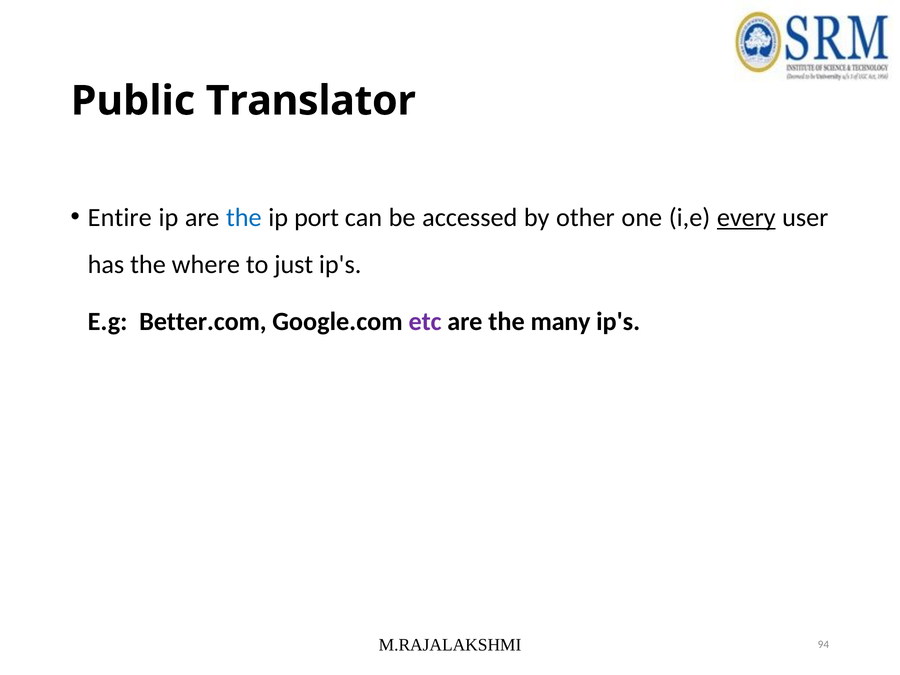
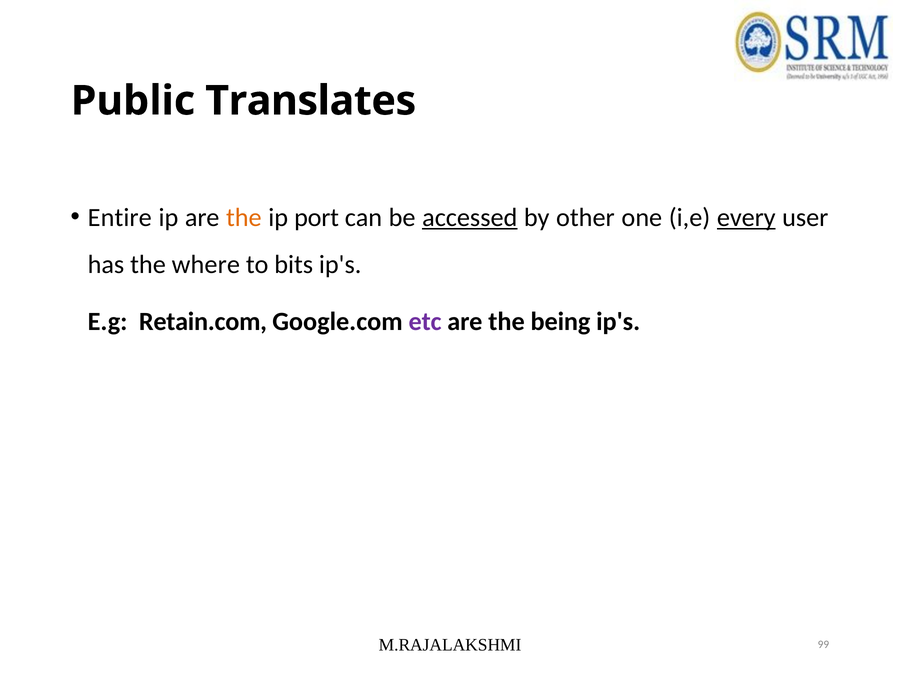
Translator: Translator -> Translates (311, 101)
the colour: blue -> orange (244, 218)
accessed underline: none -> present (470, 218)
just: just -> bits (294, 265)
Better.com: Better.com -> Retain.com (203, 321)
many: many -> being (560, 321)
94: 94 -> 99 (823, 644)
